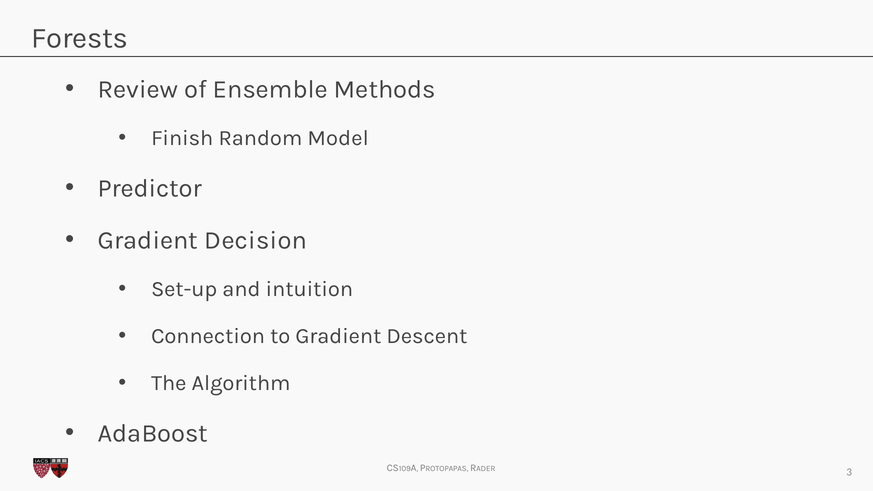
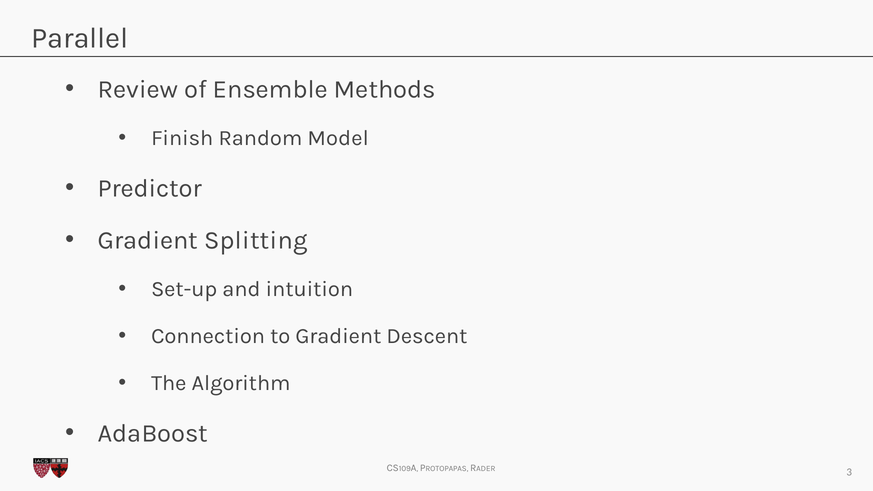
Forests: Forests -> Parallel (80, 38)
Decision: Decision -> Splitting (256, 240)
